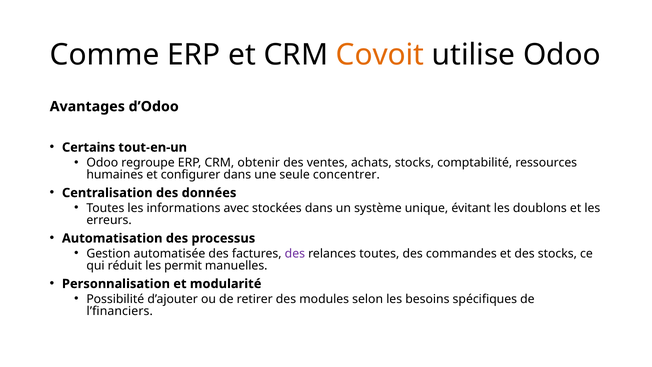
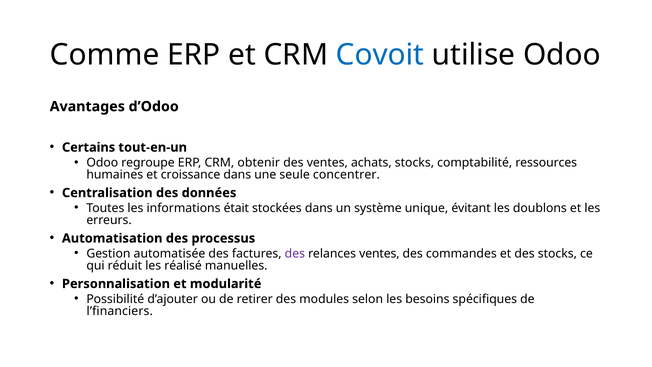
Covoit colour: orange -> blue (380, 55)
configurer: configurer -> croissance (191, 174)
avec: avec -> était (236, 208)
relances toutes: toutes -> ventes (379, 253)
permit: permit -> réalisé (183, 265)
